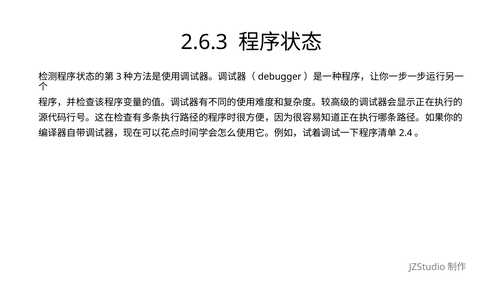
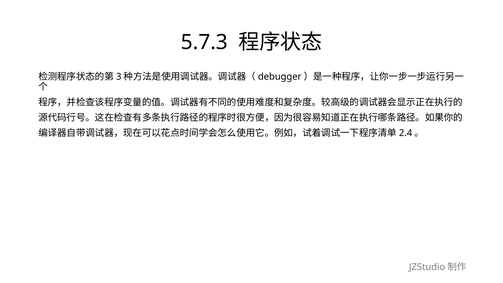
2.6.3: 2.6.3 -> 5.7.3 (204, 42)
